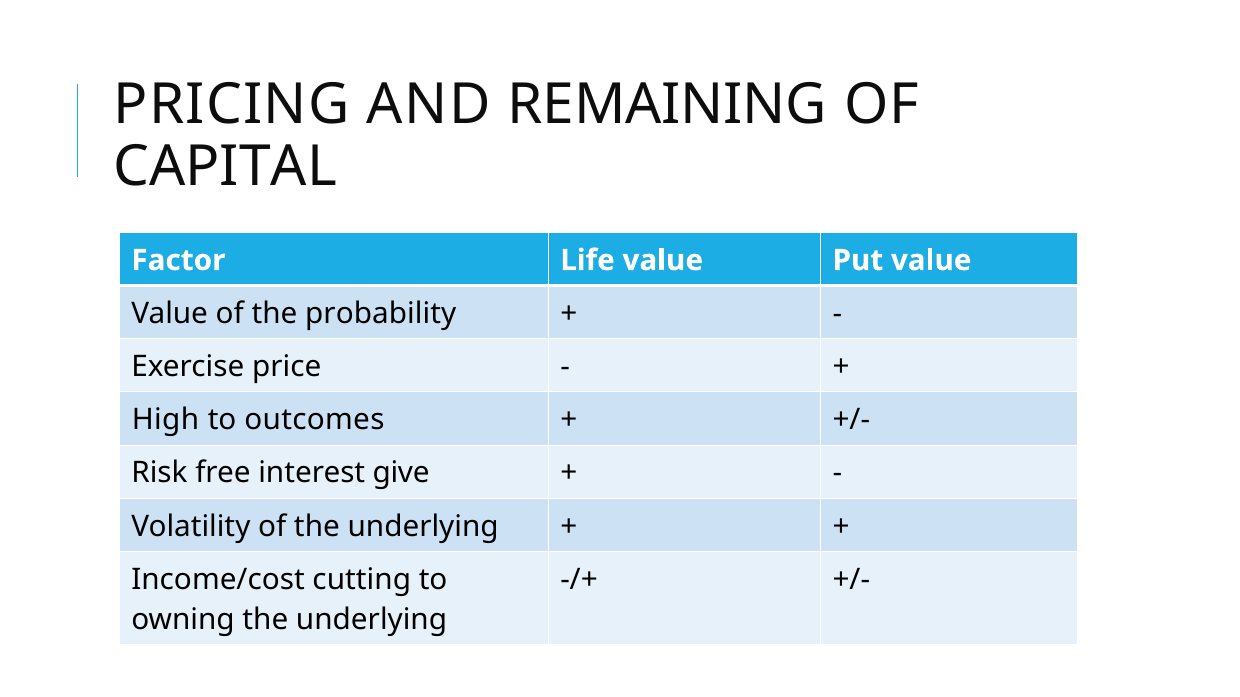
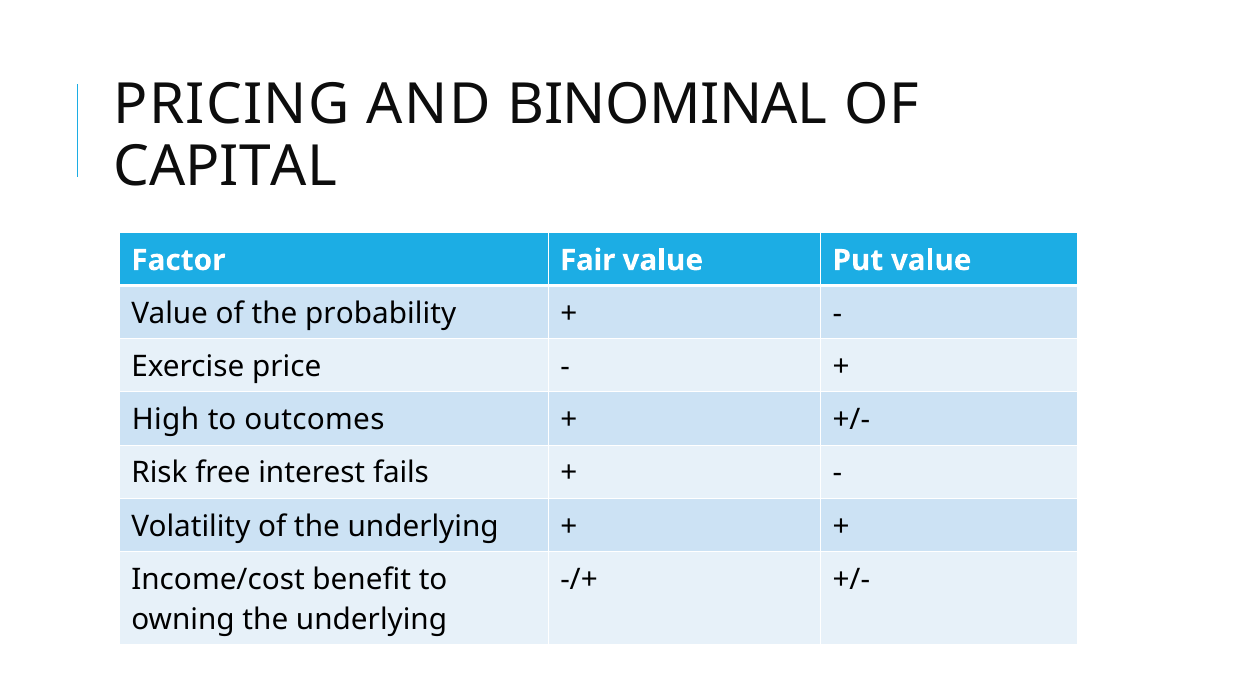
REMAINING: REMAINING -> BINOMINAL (668, 105)
Life: Life -> Fair (588, 261)
give: give -> fails (401, 473)
cutting: cutting -> benefit (362, 580)
